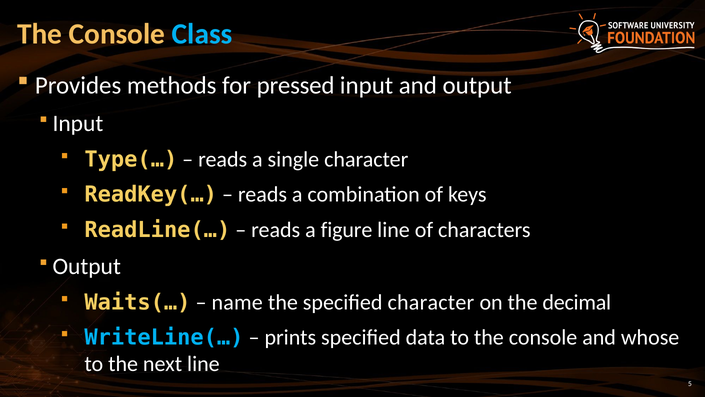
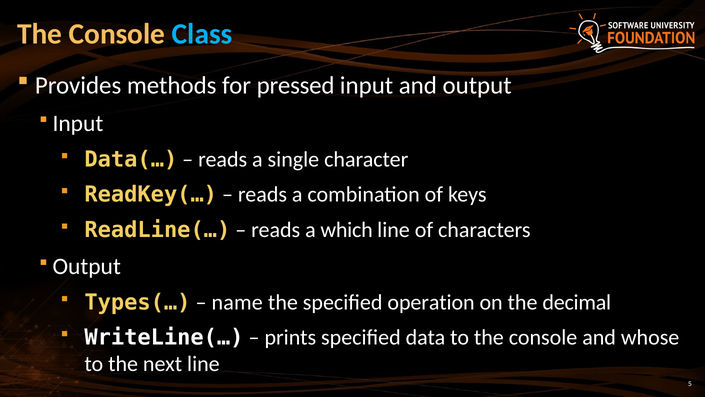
Type(…: Type(… -> Data(… (131, 159)
figure: figure -> which (347, 230)
Waits(…: Waits(… -> Types(… (137, 302)
specified character: character -> operation (431, 302)
WriteLine(… colour: light blue -> white (164, 337)
